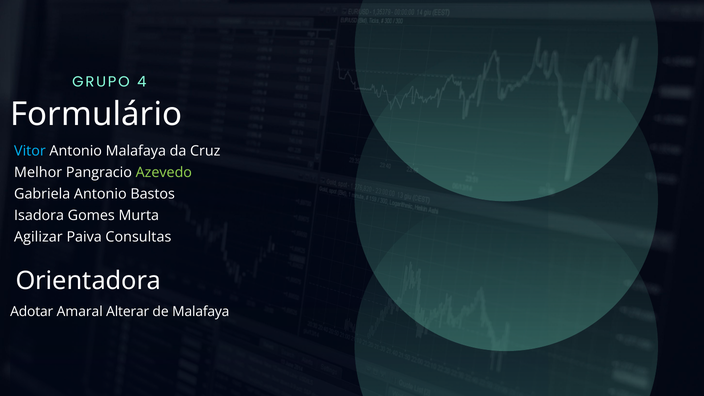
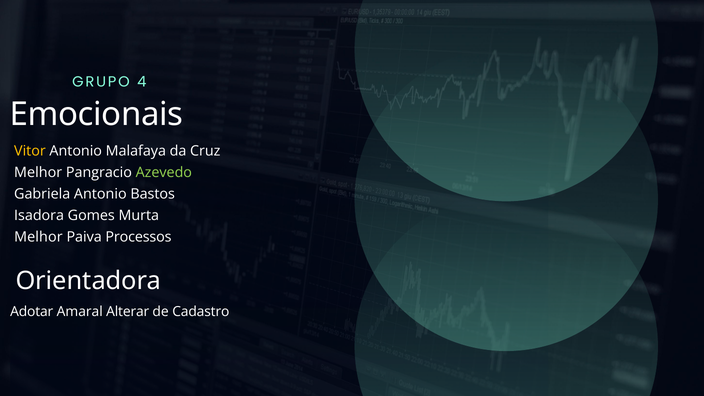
Formulário: Formulário -> Emocionais (96, 114)
Vitor colour: light blue -> yellow (30, 151)
Agilizar: Agilizar -> Melhor (38, 237)
Consultas: Consultas -> Processos (138, 237)
de Malafaya: Malafaya -> Cadastro (201, 312)
